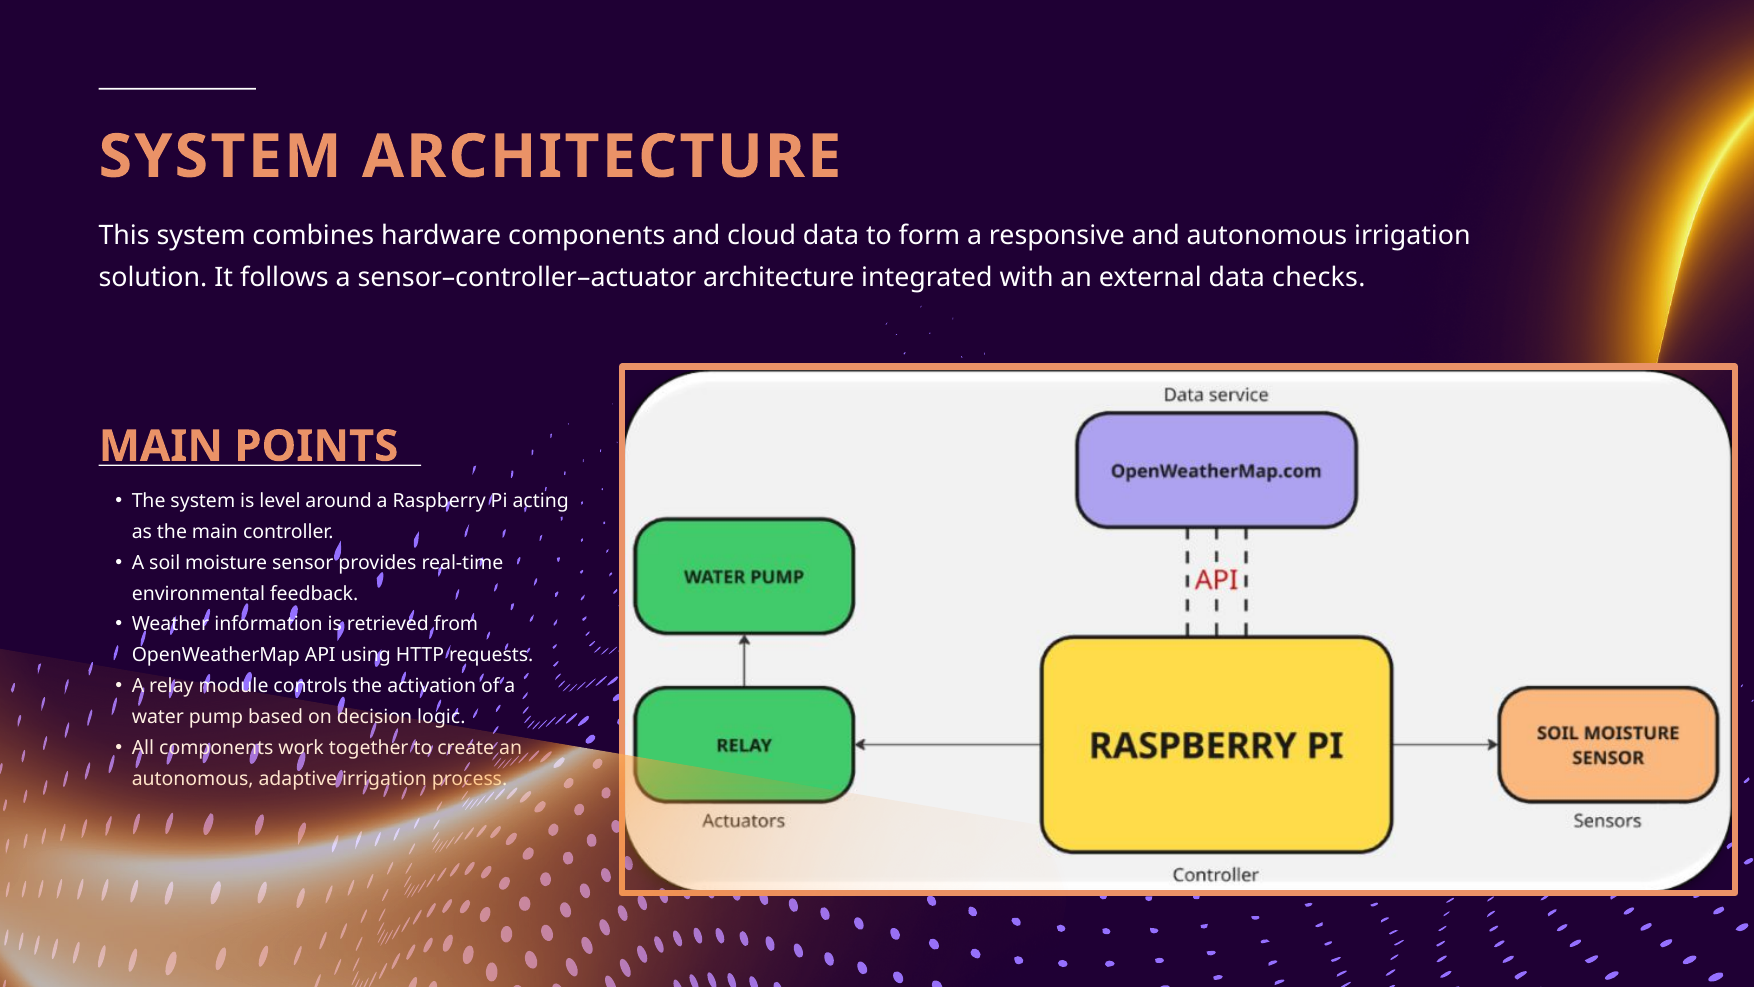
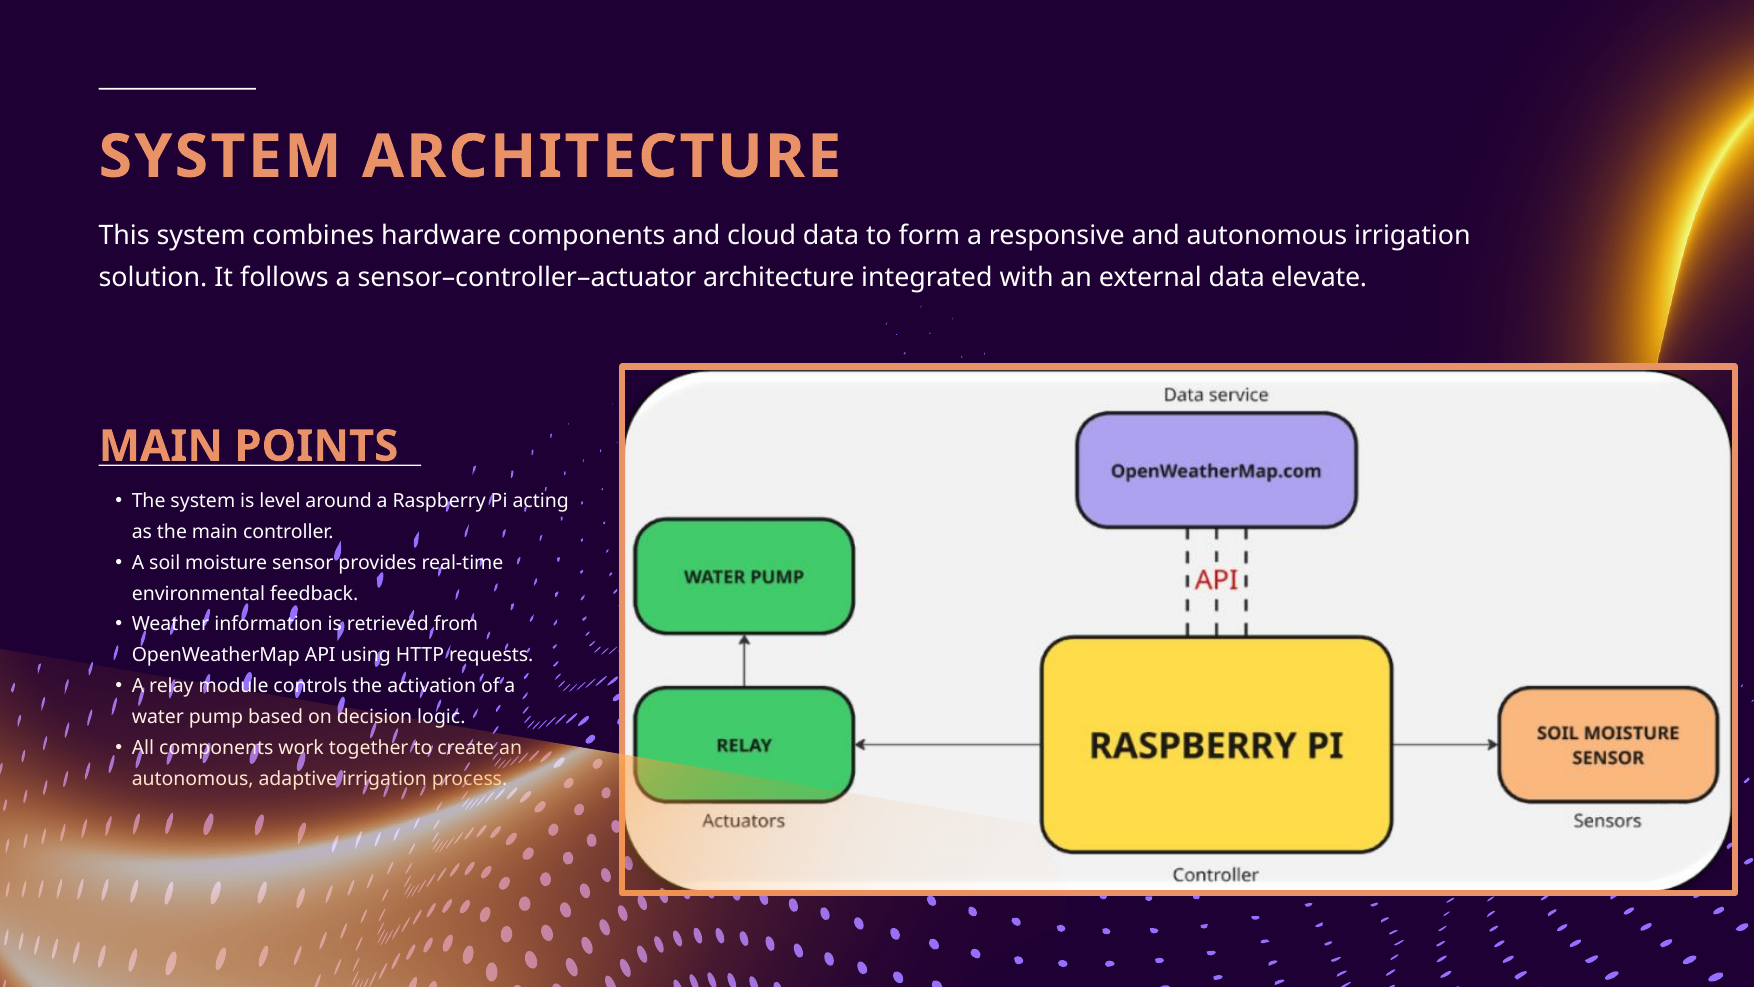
checks: checks -> elevate (1319, 278)
